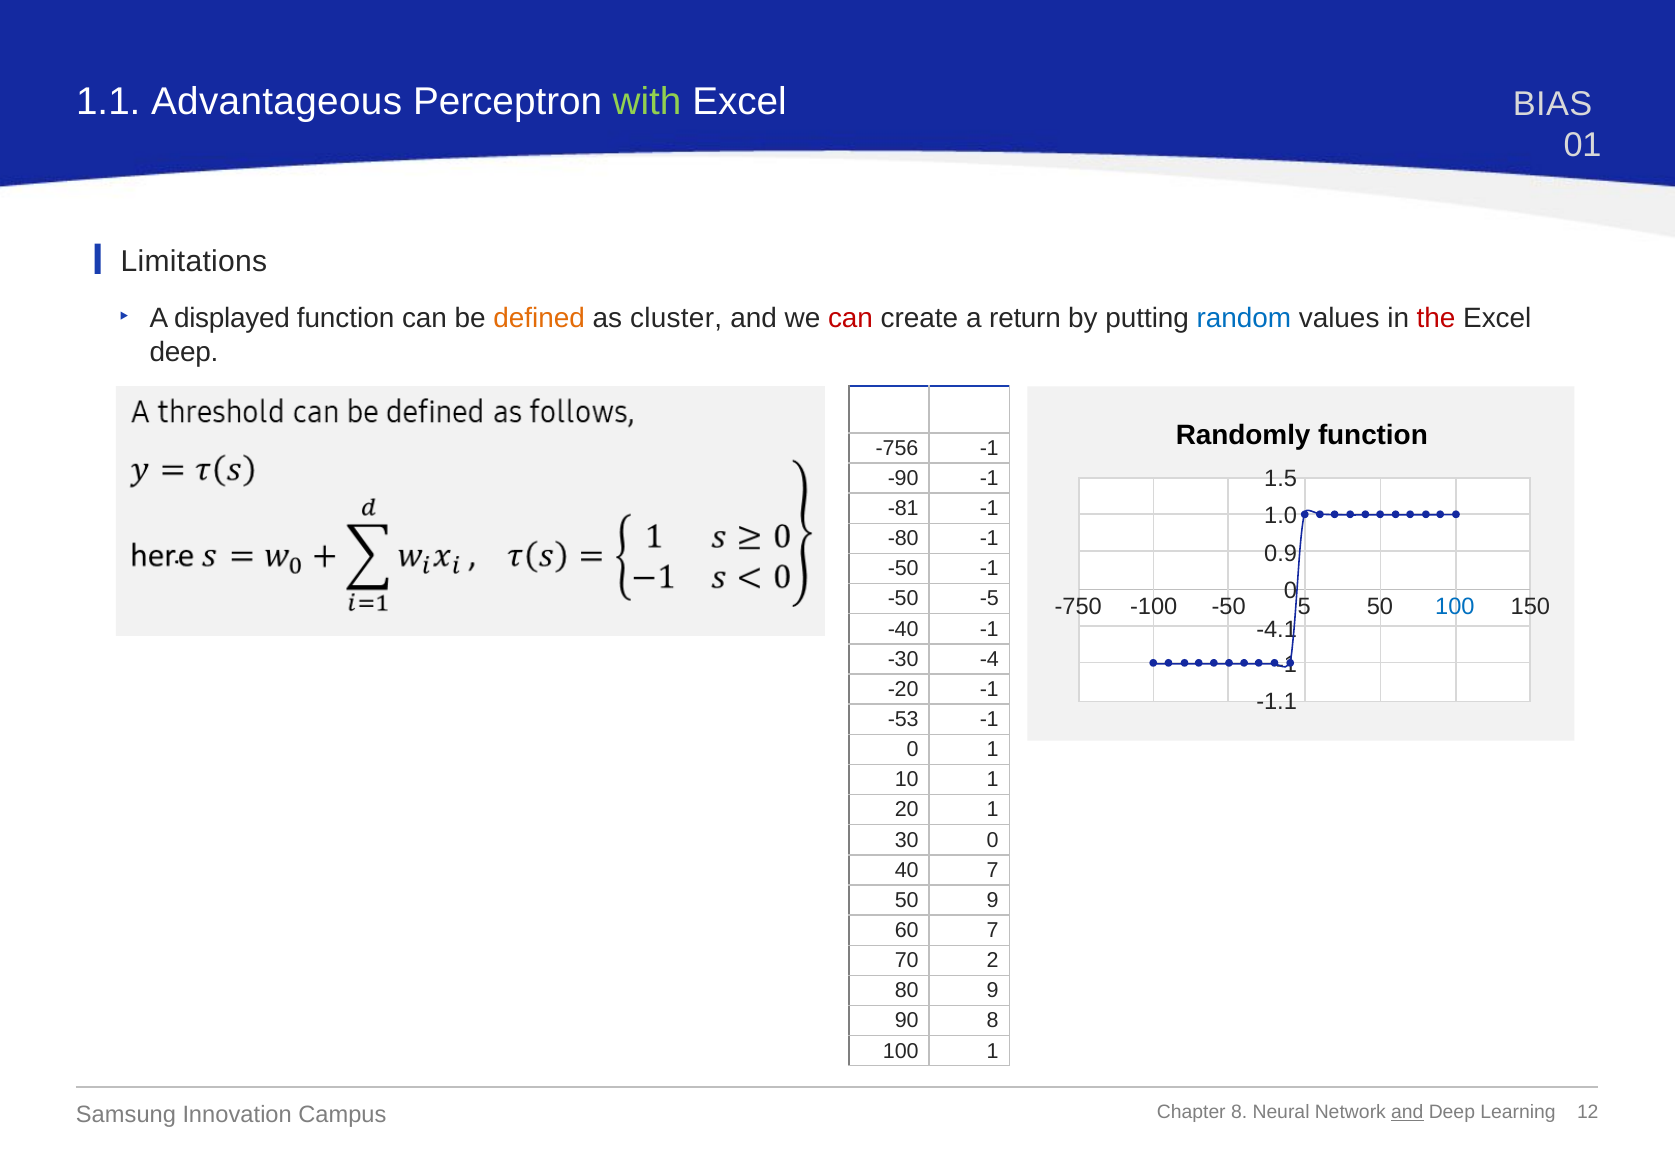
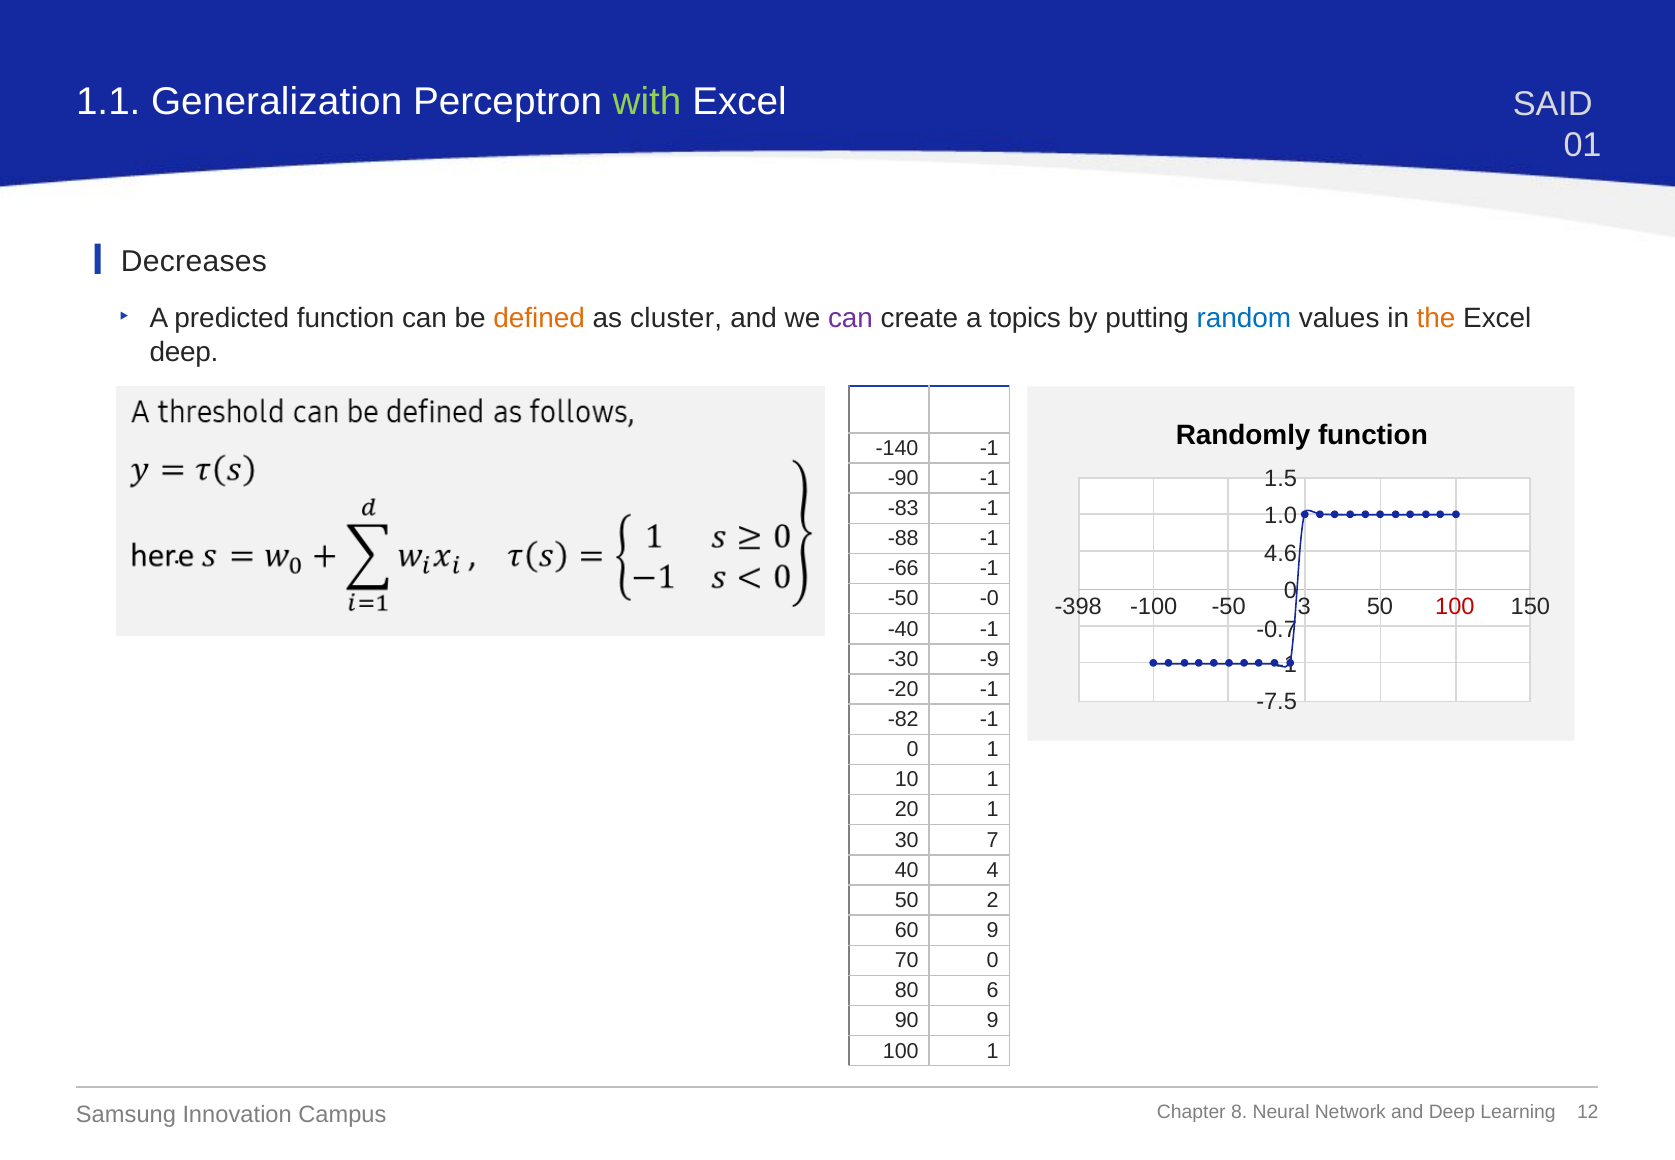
Advantageous: Advantageous -> Generalization (277, 102)
BIAS: BIAS -> SAID (1553, 104)
Limitations: Limitations -> Decreases (194, 262)
displayed: displayed -> predicted (232, 318)
can colour: red -> purple (850, 318)
return: return -> topics (1025, 318)
the colour: red -> orange (1436, 318)
-756: -756 -> -140 (897, 448)
-81: -81 -> -83 (903, 508)
-80: -80 -> -88 (903, 539)
0.9: 0.9 -> 4.6 (1281, 554)
-50: -50 -> -66 (903, 569)
-5: -5 -> -0 (989, 599)
-750: -750 -> -398 (1078, 607)
5: 5 -> 3 (1304, 607)
100 colour: blue -> red (1455, 607)
-4.1: -4.1 -> -0.7 (1277, 630)
-4: -4 -> -9 (989, 659)
-1.1: -1.1 -> -7.5 (1277, 702)
-53: -53 -> -82 (903, 719)
30 0: 0 -> 7 (993, 840)
40 7: 7 -> 4 (993, 870)
50 9: 9 -> 2 (993, 900)
60 7: 7 -> 9 (993, 930)
70 2: 2 -> 0 (993, 961)
80 9: 9 -> 6 (993, 991)
90 8: 8 -> 9 (993, 1021)
and underline: present -> none (1407, 1112)
